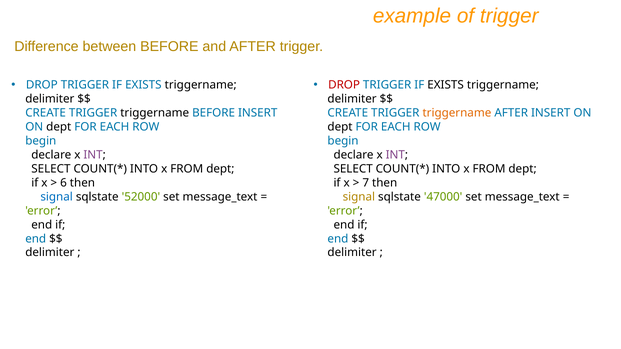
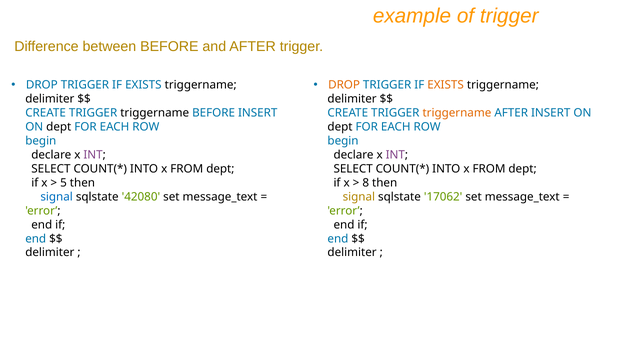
DROP colour: red -> orange (344, 85)
EXISTS colour: black -> orange (446, 85)
6: 6 -> 5 (64, 183)
7: 7 -> 8 (366, 183)
52000: 52000 -> 42080 (141, 197)
47000: 47000 -> 17062 (443, 197)
